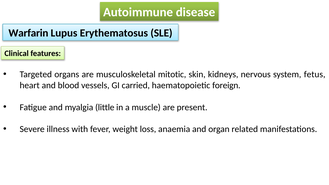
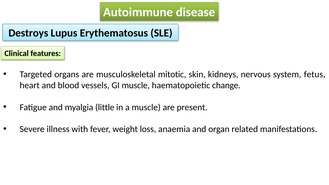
Warfarin: Warfarin -> Destroys (28, 33)
GI carried: carried -> muscle (136, 85)
foreign: foreign -> change (226, 85)
